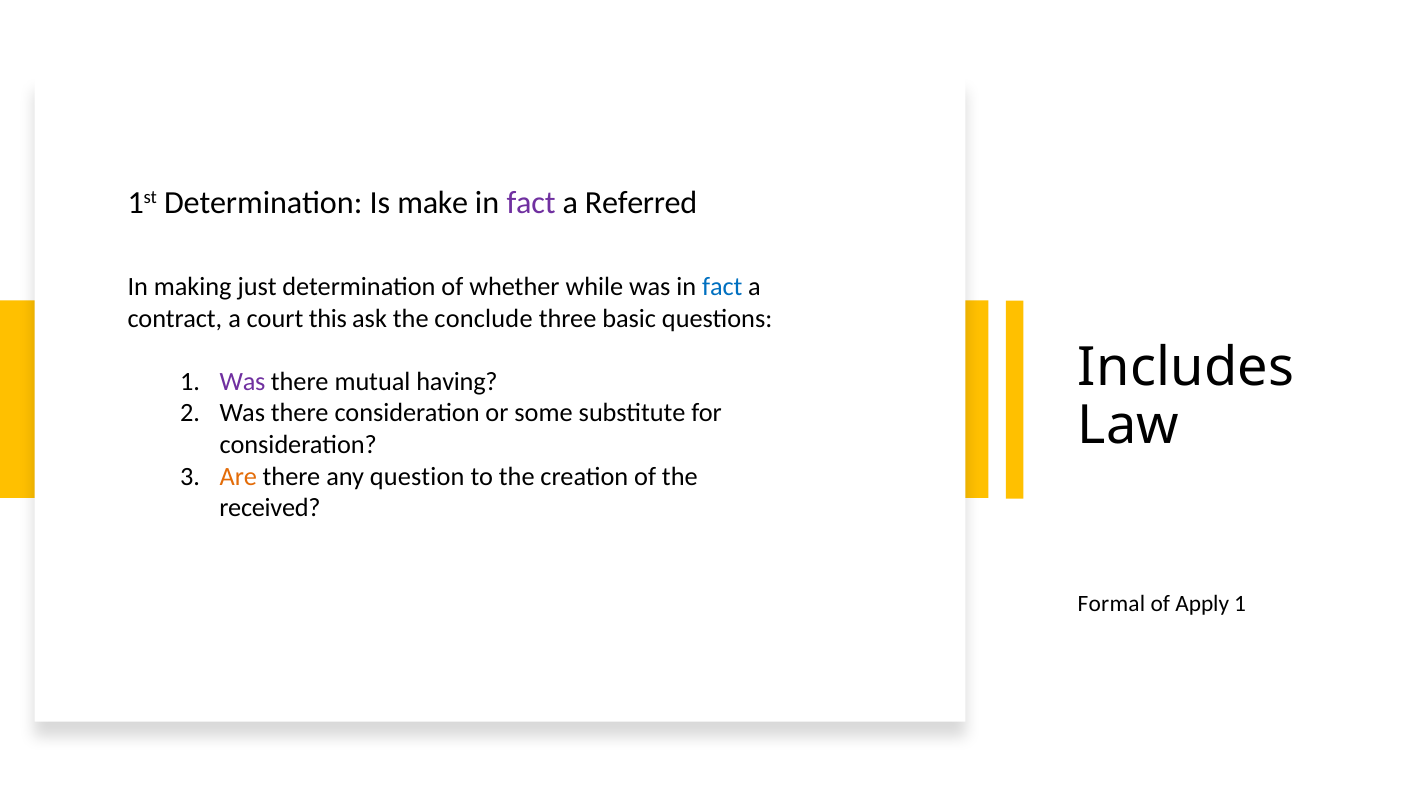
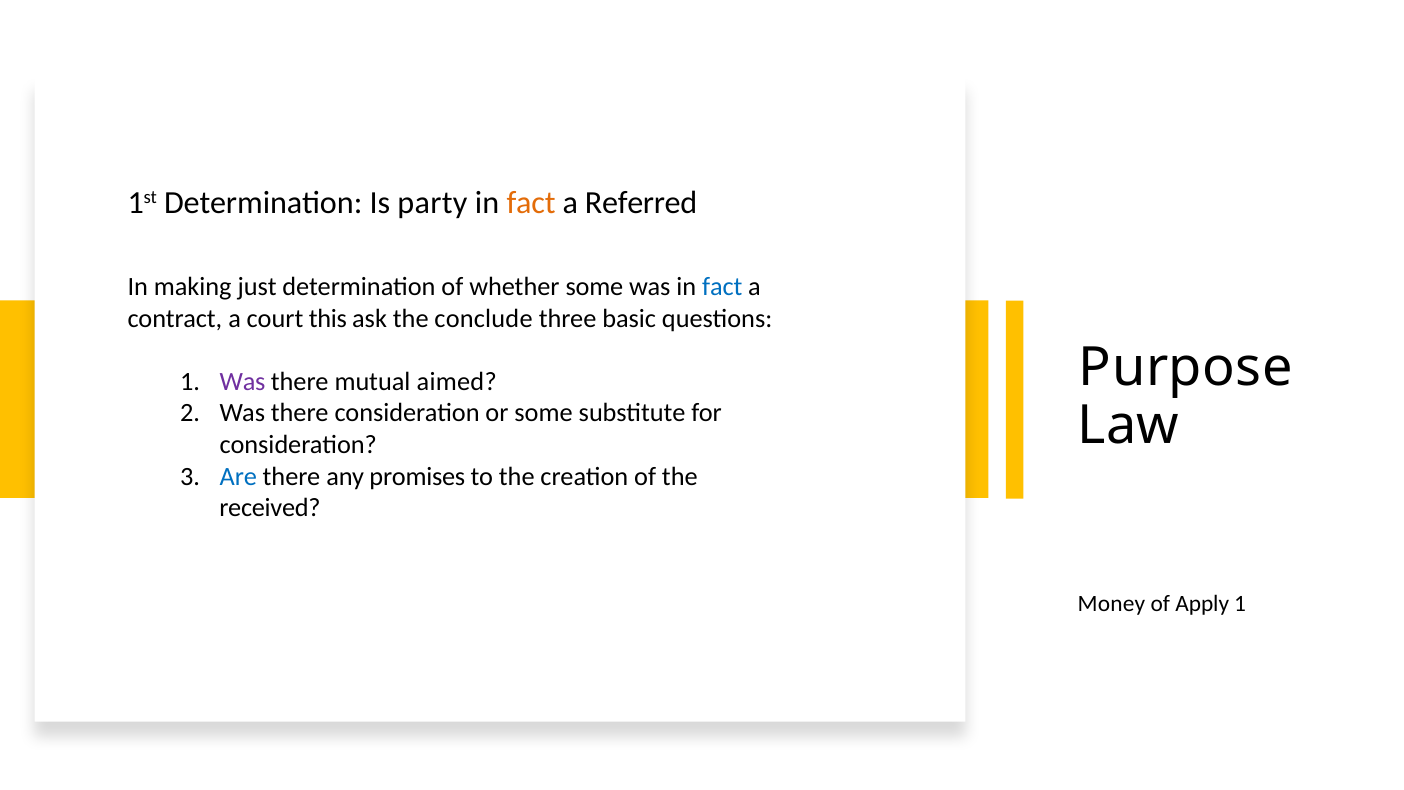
make: make -> party (432, 203)
fact colour: purple -> orange (531, 203)
whether while: while -> some (594, 287)
Includes: Includes -> Purpose (1186, 367)
having: having -> aimed (457, 381)
Are colour: orange -> blue (238, 476)
question: question -> promises (417, 476)
Formal: Formal -> Money (1111, 603)
